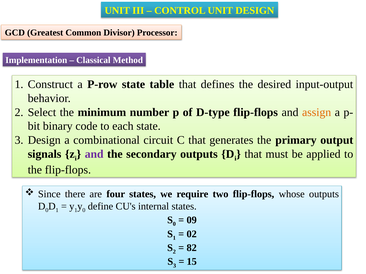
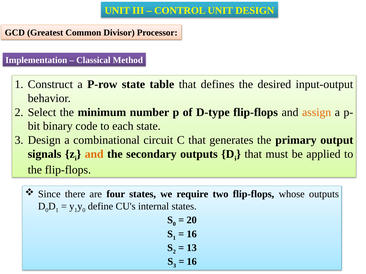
and colour: purple -> orange (94, 154)
09: 09 -> 20 (192, 220)
02: 02 -> 16 (192, 234)
82: 82 -> 13 (192, 248)
15: 15 -> 16 (192, 262)
